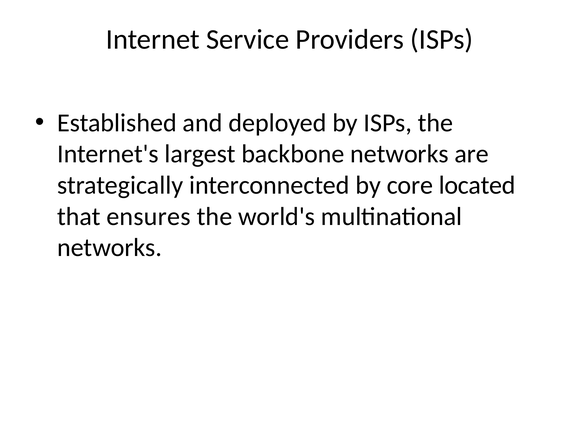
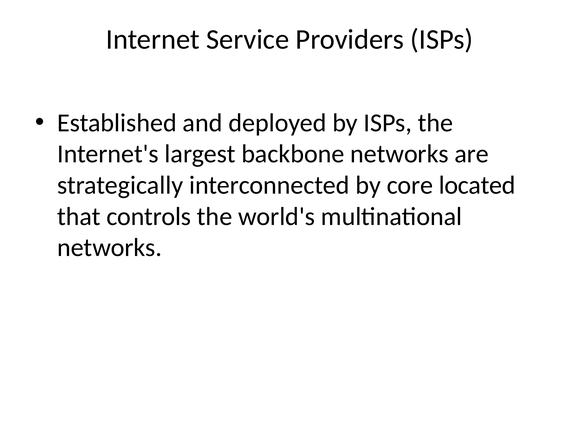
ensures: ensures -> controls (149, 217)
